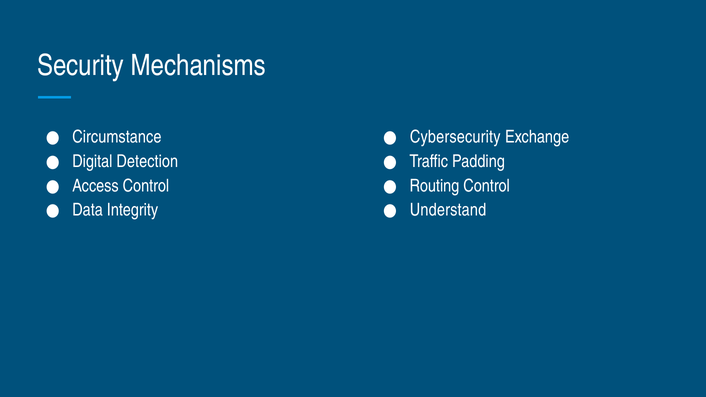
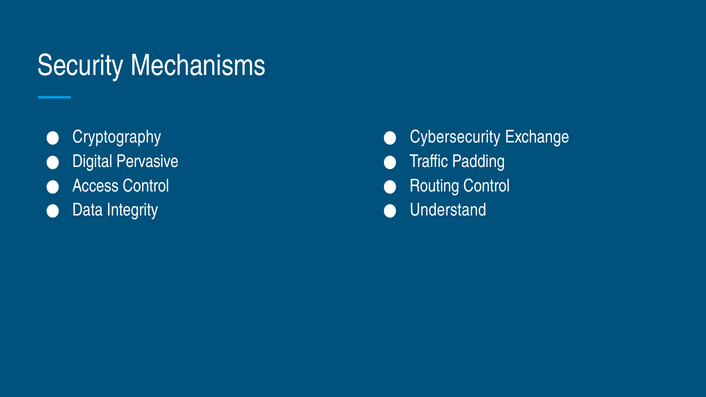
Circumstance: Circumstance -> Cryptography (117, 137)
Detection: Detection -> Pervasive (147, 161)
